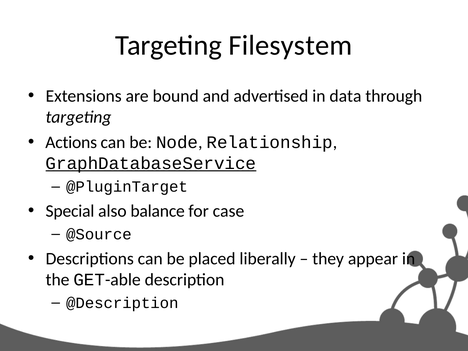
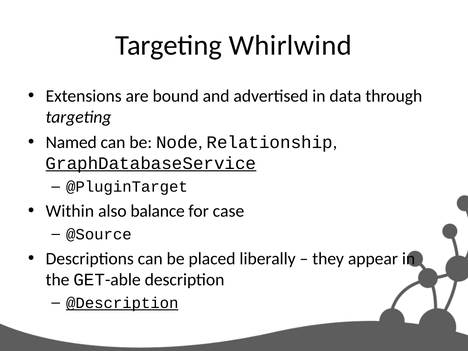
Filesystem: Filesystem -> Whirlwind (290, 45)
Actions: Actions -> Named (71, 142)
Special: Special -> Within (70, 211)
@Description underline: none -> present (122, 303)
